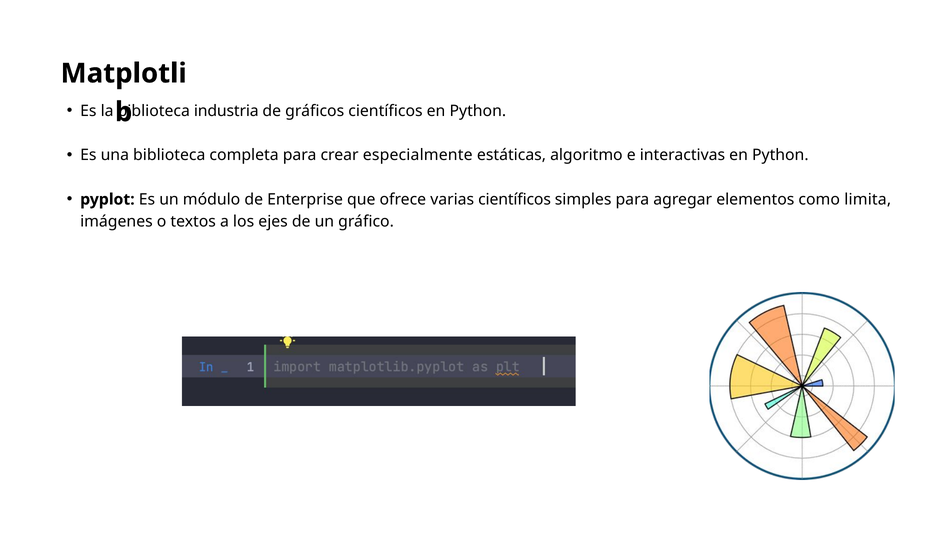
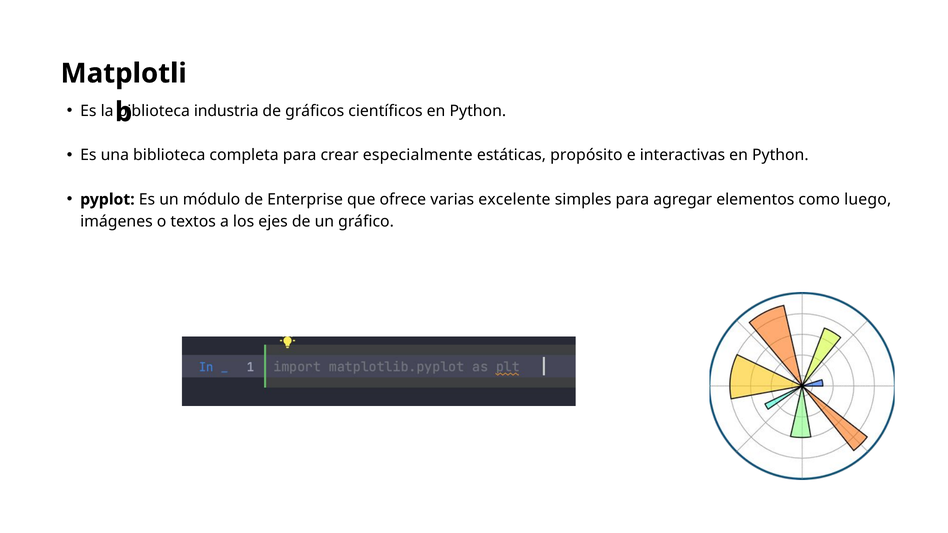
algoritmo: algoritmo -> propósito (586, 155)
varias científicos: científicos -> excelente (514, 200)
limita: limita -> luego (868, 200)
